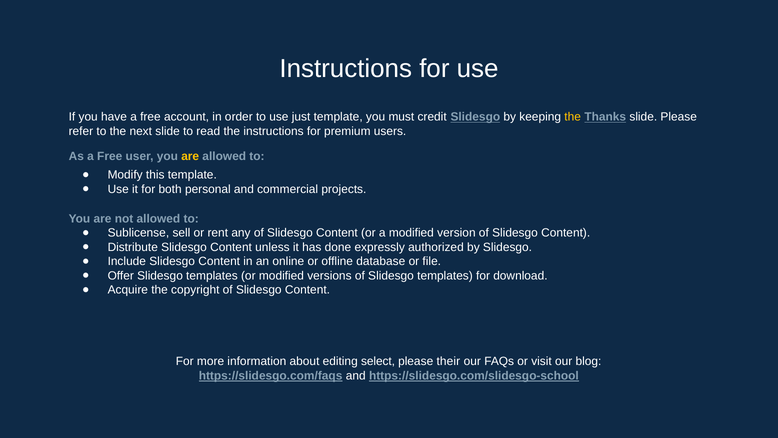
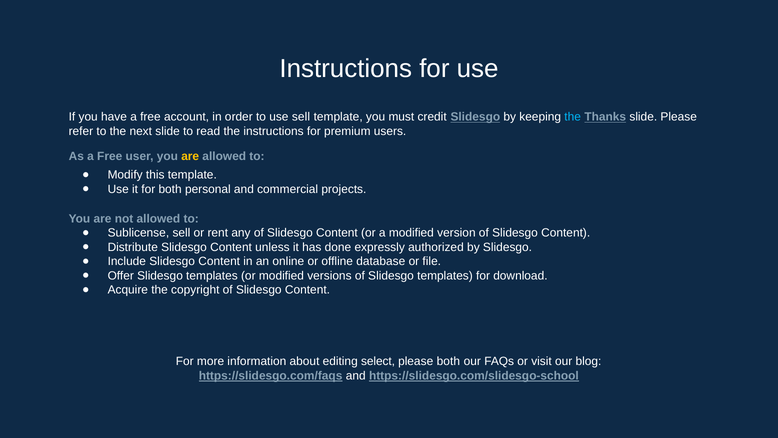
use just: just -> sell (301, 117)
the colour: yellow -> light blue (573, 117)
please their: their -> both (448, 361)
